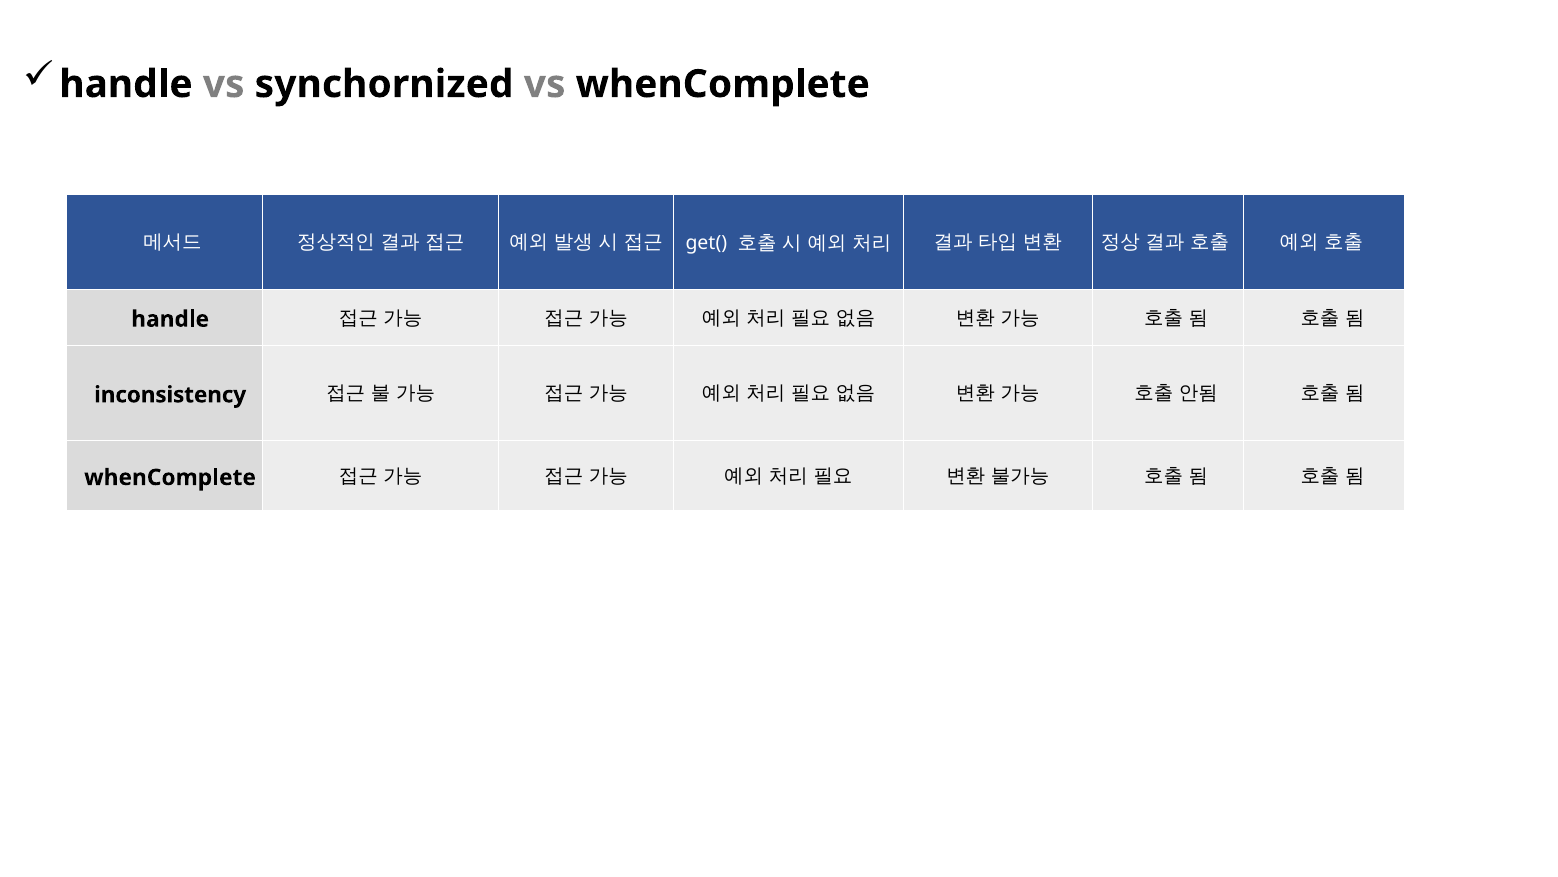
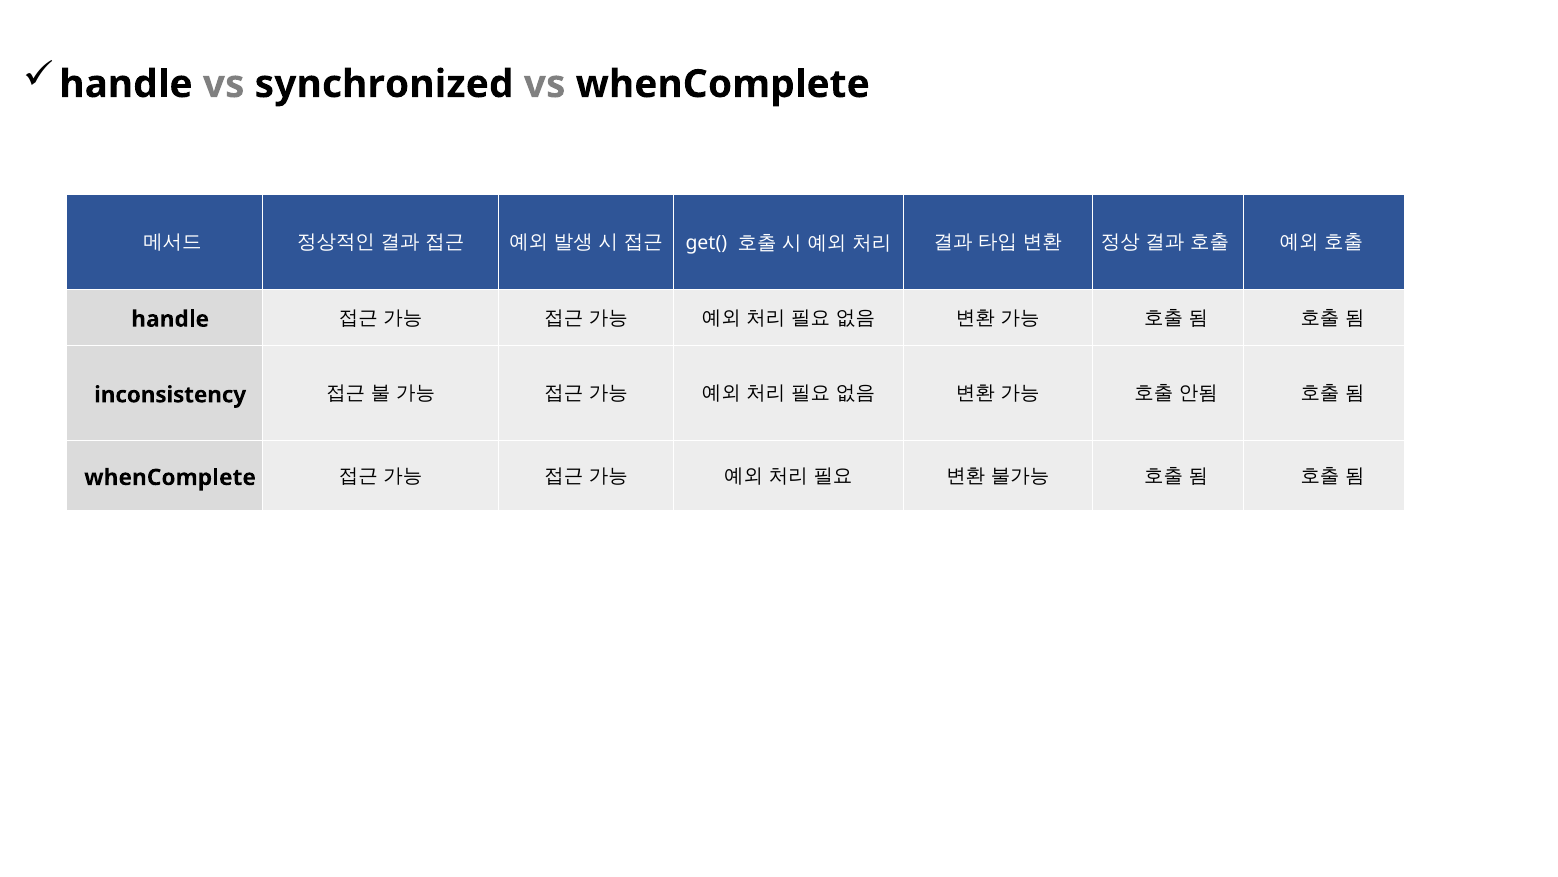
synchornized: synchornized -> synchronized (384, 84)
